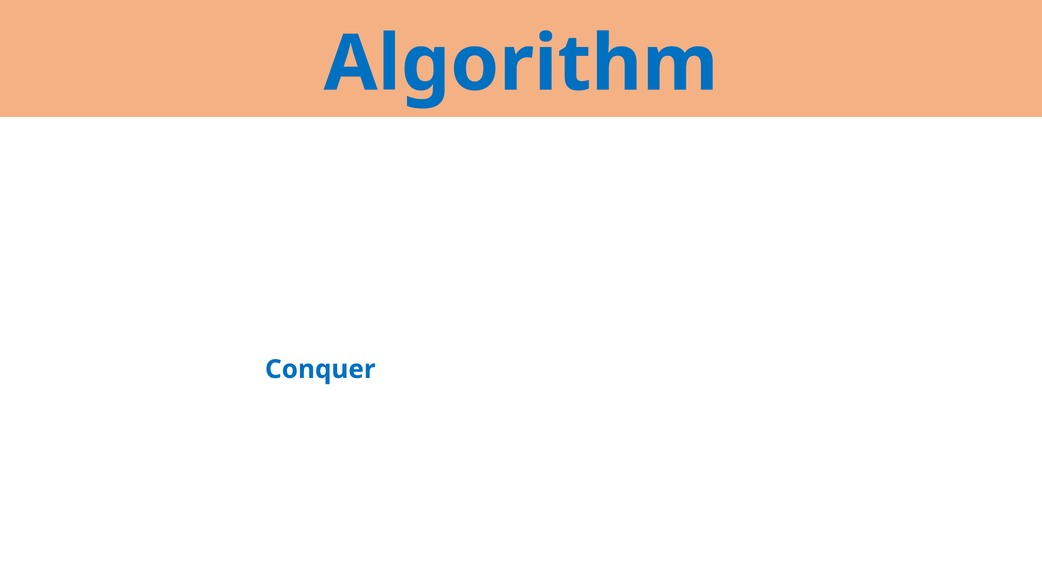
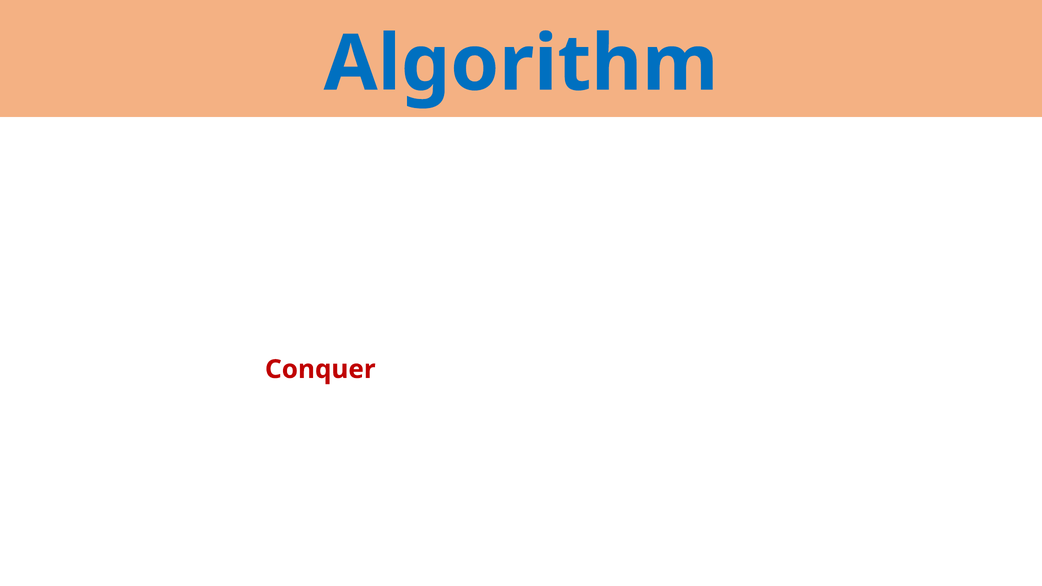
Conquer colour: blue -> red (320, 369)
